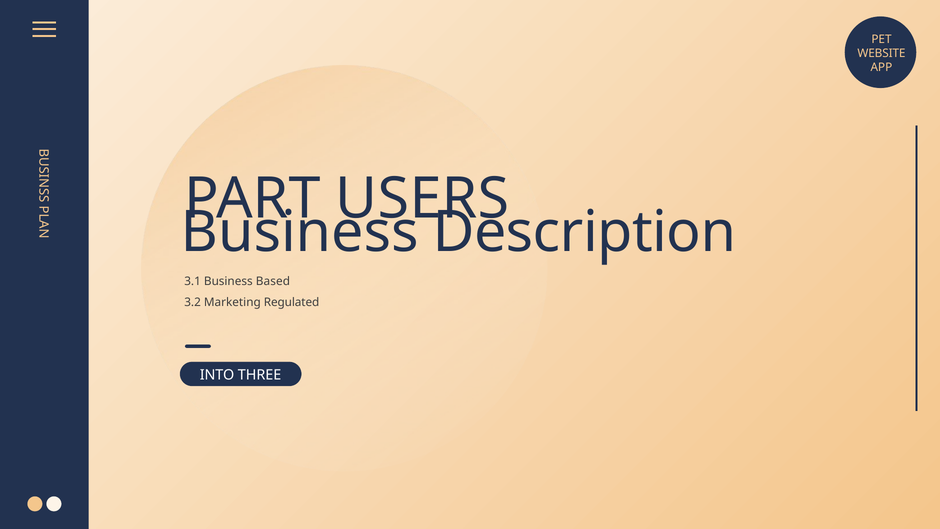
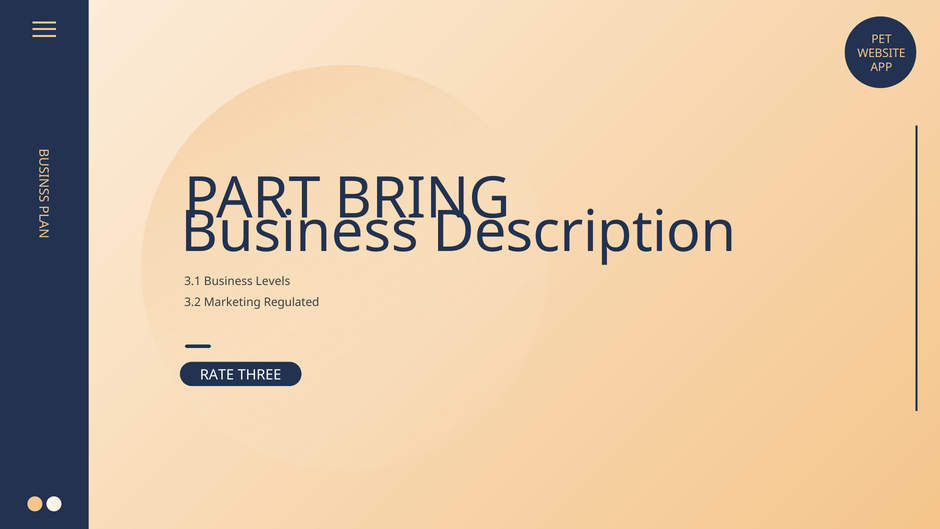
USERS: USERS -> BRING (423, 199)
Based: Based -> Levels (273, 281)
INTO: INTO -> RATE (217, 375)
